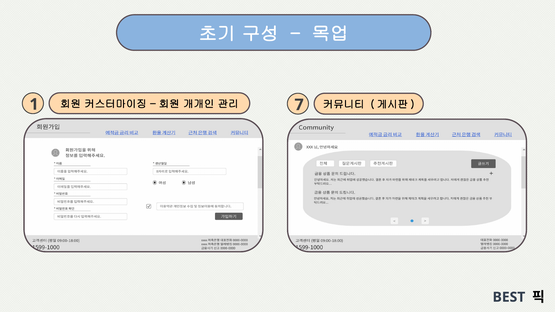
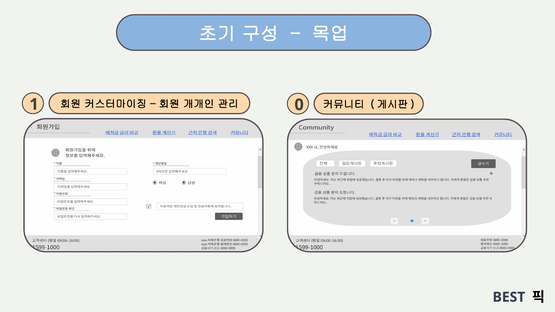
7: 7 -> 0 (299, 105)
